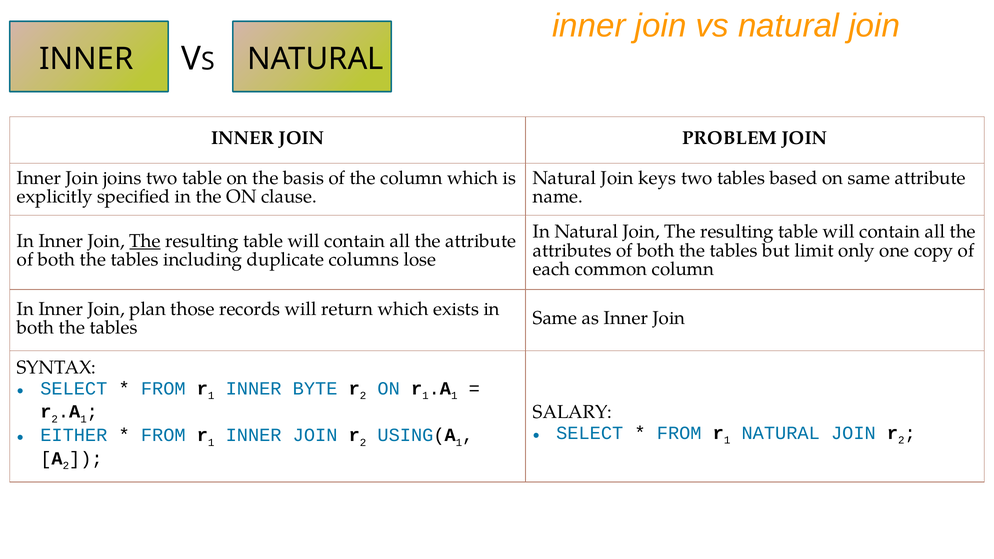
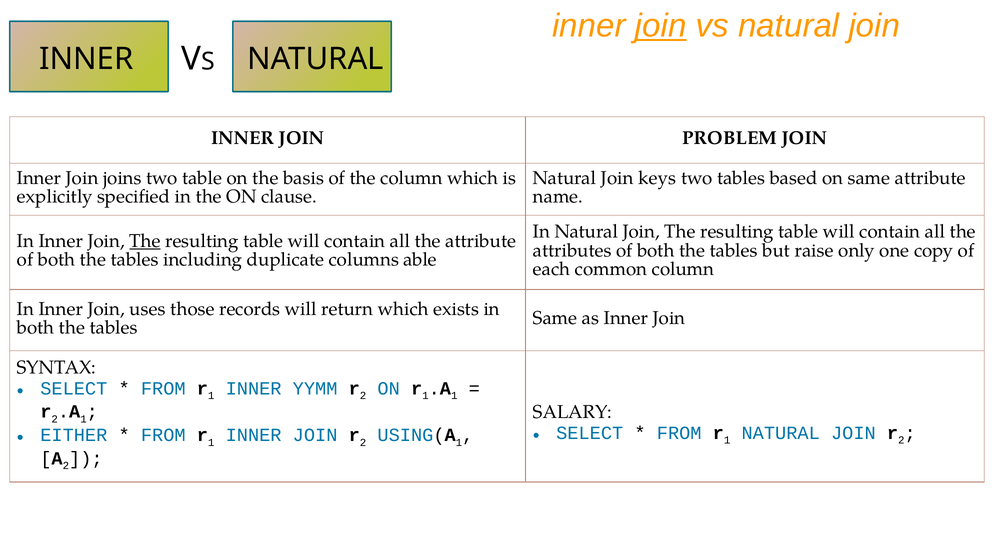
join underline: none -> present (661, 26)
limit: limit -> raise (814, 251)
lose: lose -> able (420, 260)
plan: plan -> uses (148, 309)
BYTE: BYTE -> YYMM (315, 389)
